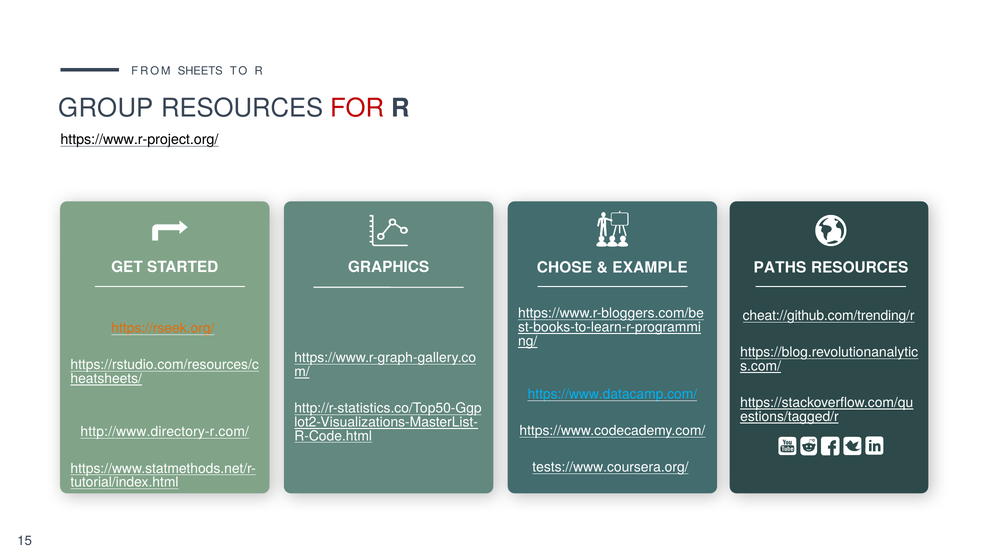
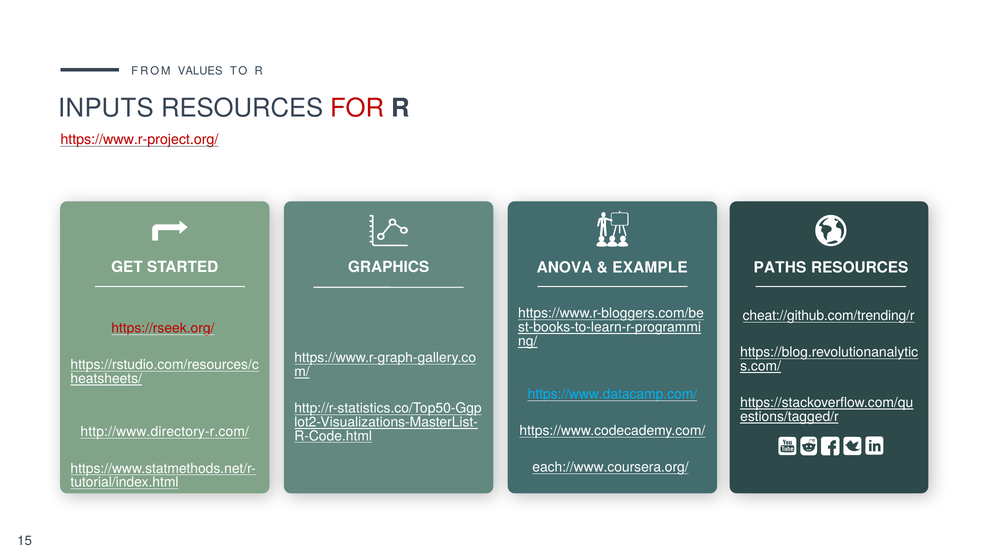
SHEETS: SHEETS -> VALUES (200, 71)
GROUP: GROUP -> INPUTS (106, 108)
https://www.r-project.org/ colour: black -> red (139, 139)
CHOSE: CHOSE -> ANOVA (565, 267)
https://rseek.org/ colour: orange -> red (163, 328)
tests://www.coursera.org/: tests://www.coursera.org/ -> each://www.coursera.org/ (610, 467)
